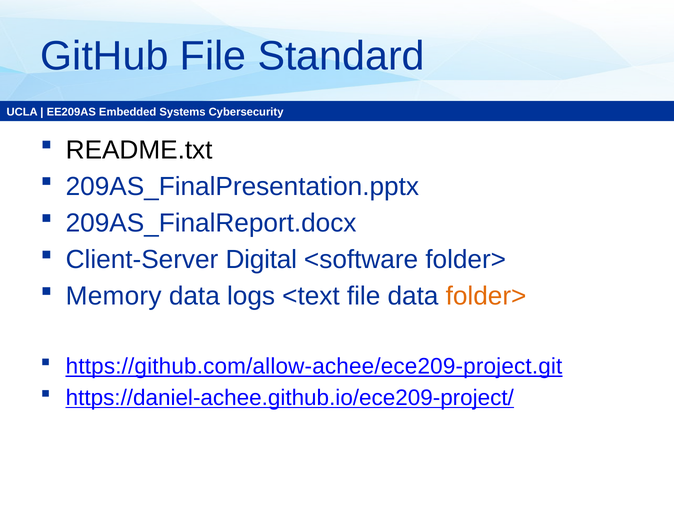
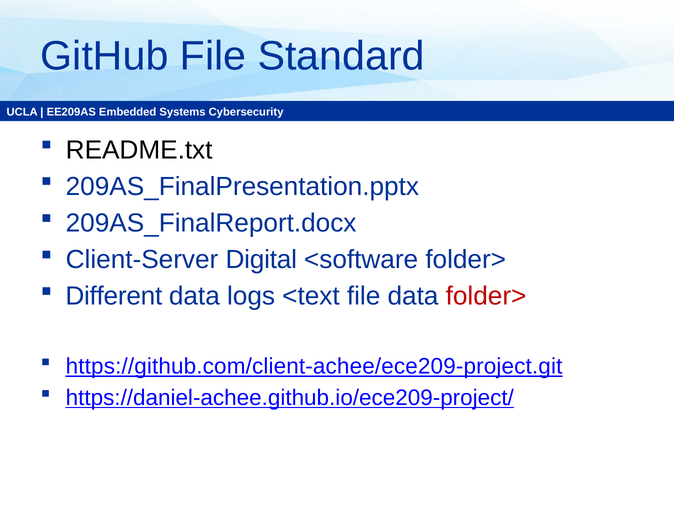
Memory: Memory -> Different (114, 297)
folder> colour: orange -> red (486, 297)
https://github.com/allow-achee/ece209-project.git: https://github.com/allow-achee/ece209-project.git -> https://github.com/client-achee/ece209-project.git (314, 367)
